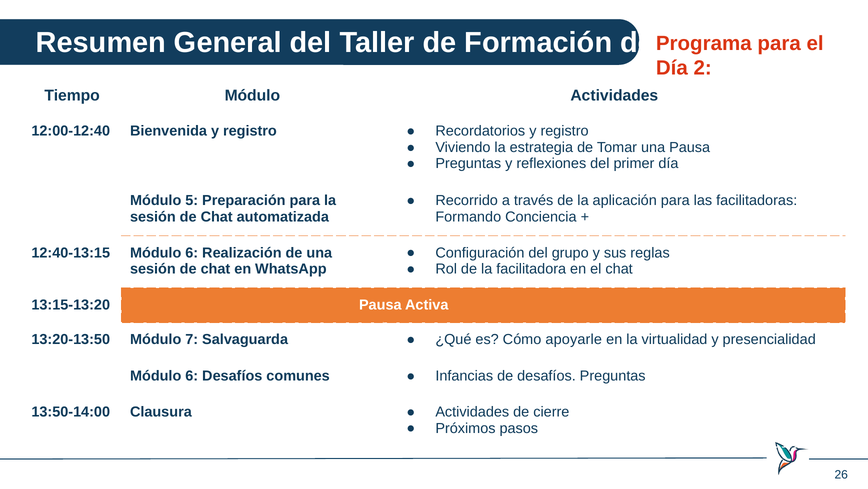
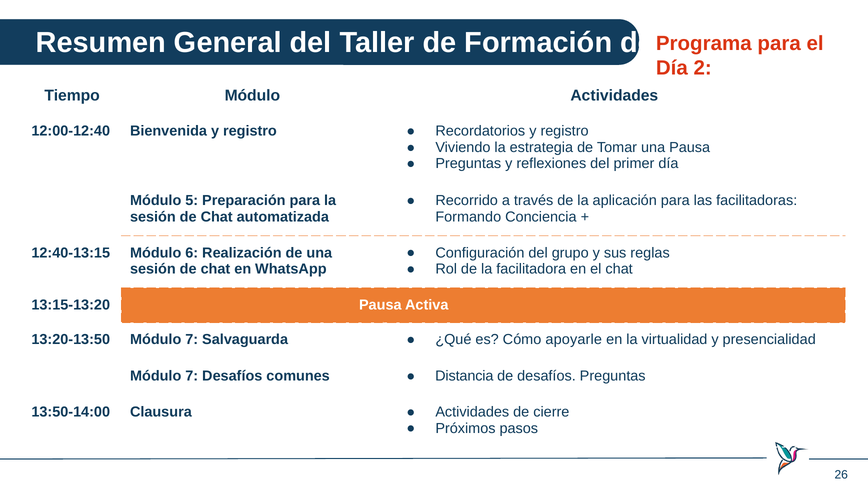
6: 6 -> 7 (192, 375)
Infancias: Infancias -> Distancia (464, 375)
